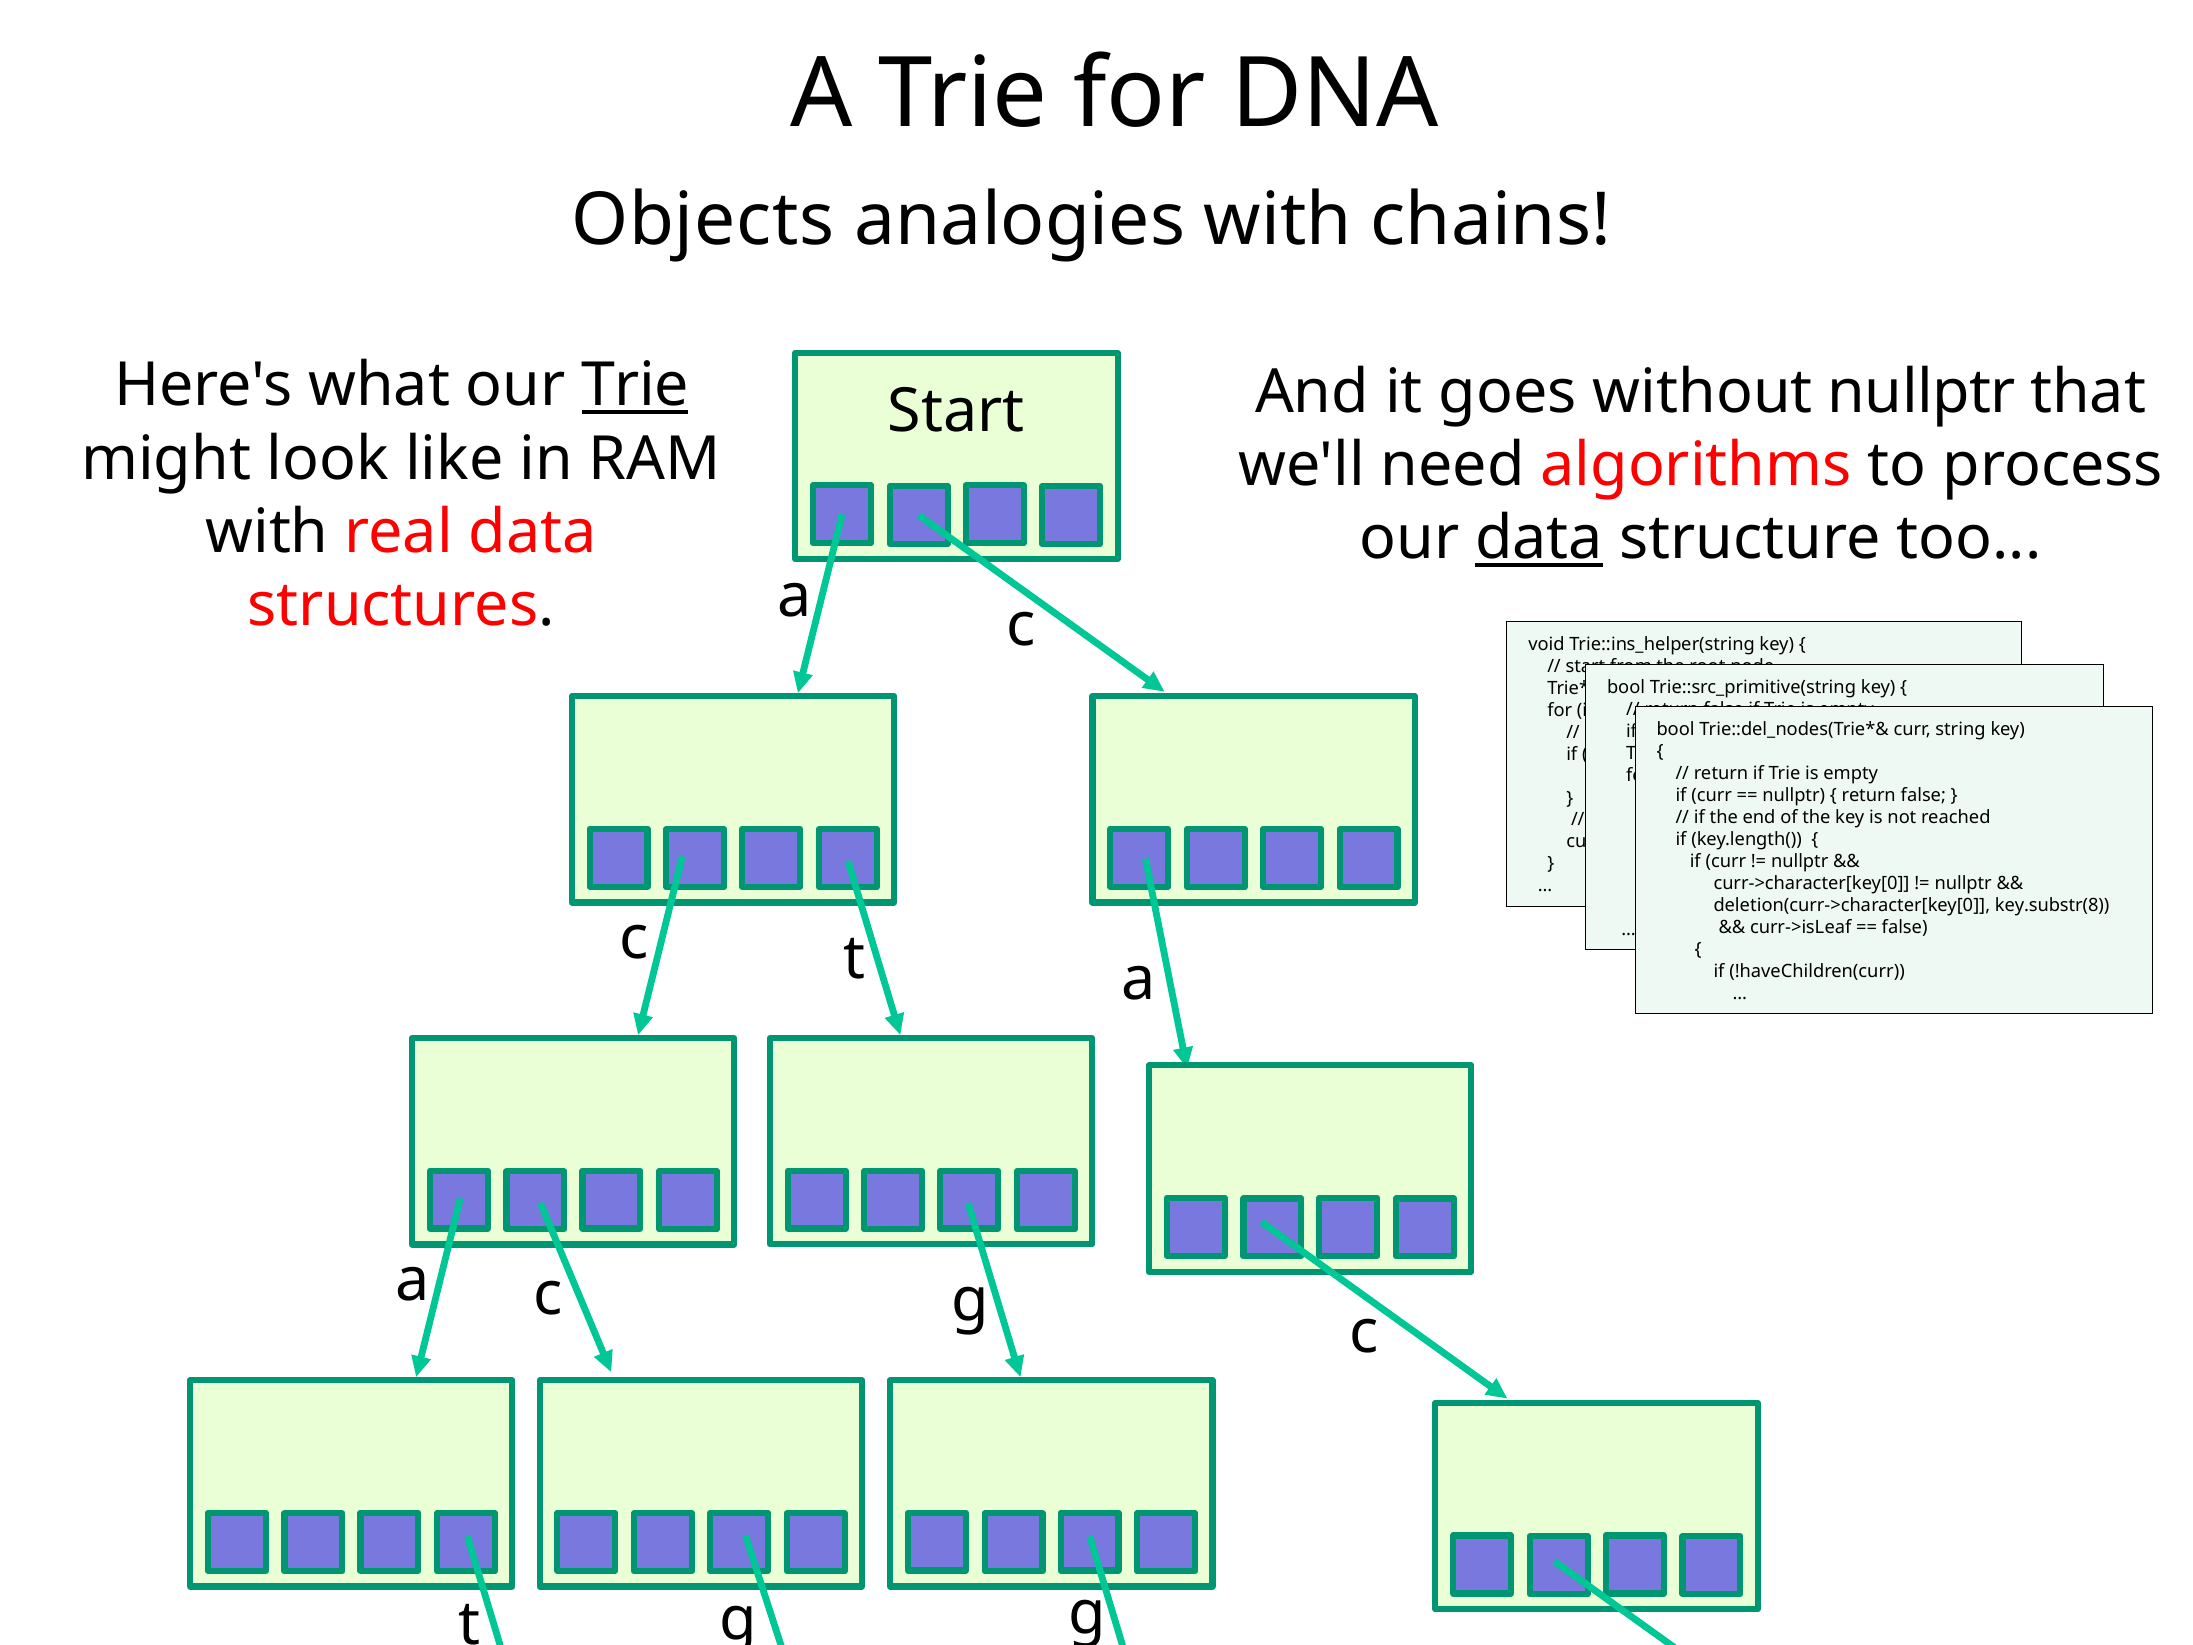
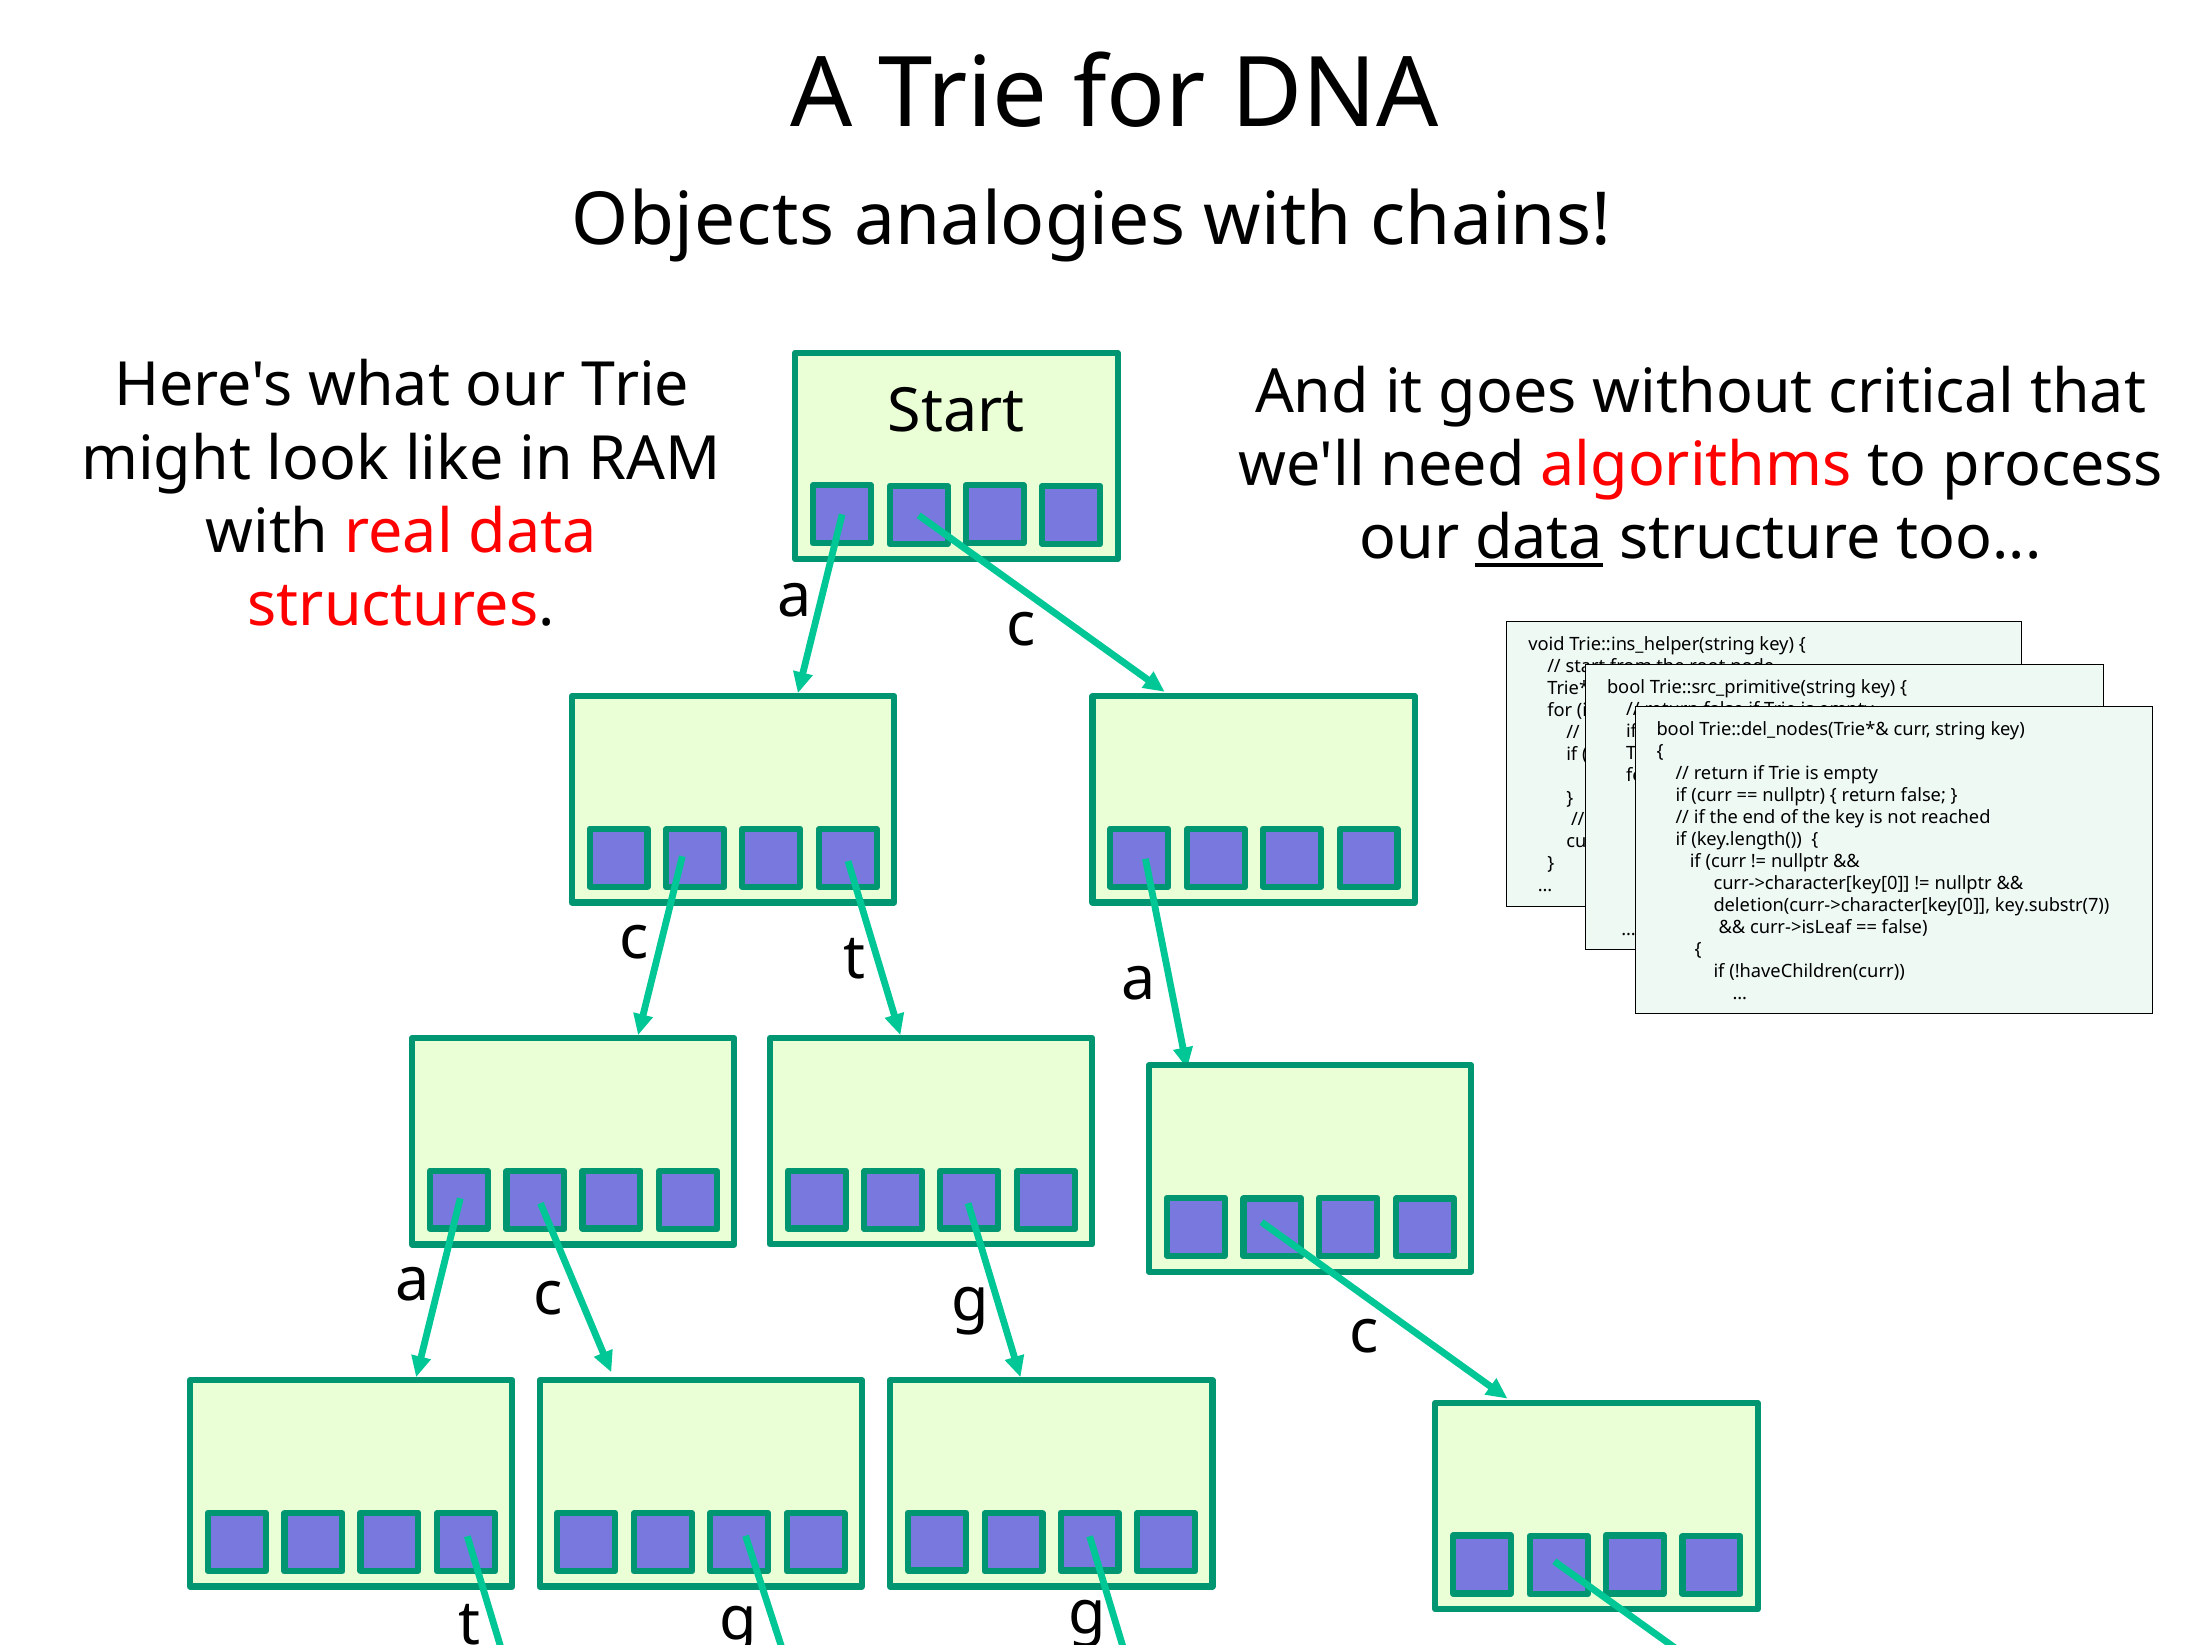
Trie underline: present -> none (635, 386)
without nullptr: nullptr -> critical (1922, 392)
key.substr(8: key.substr(8 -> key.substr(7 (2052, 905)
